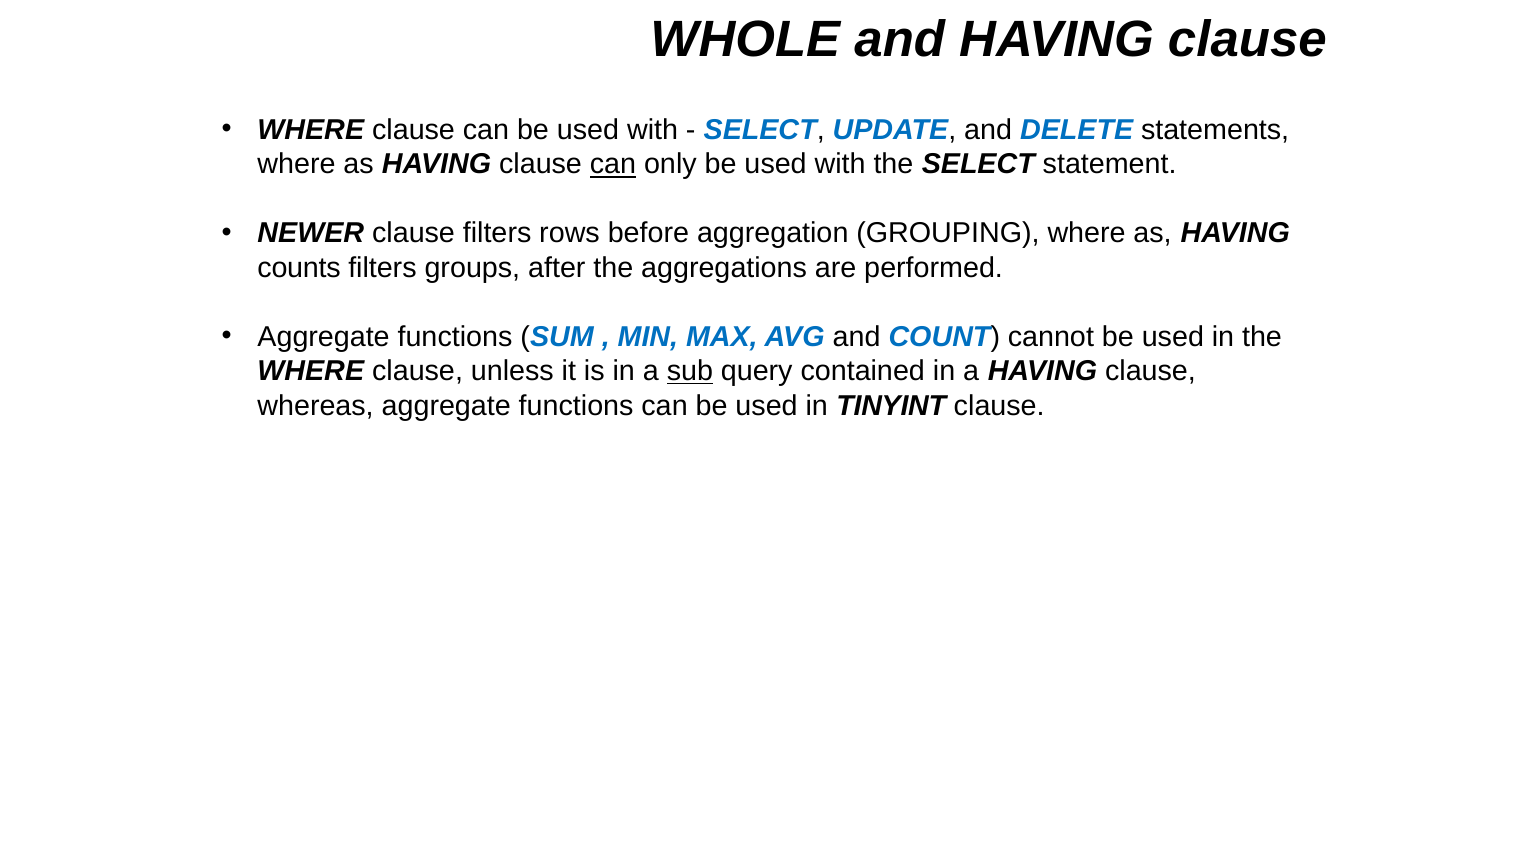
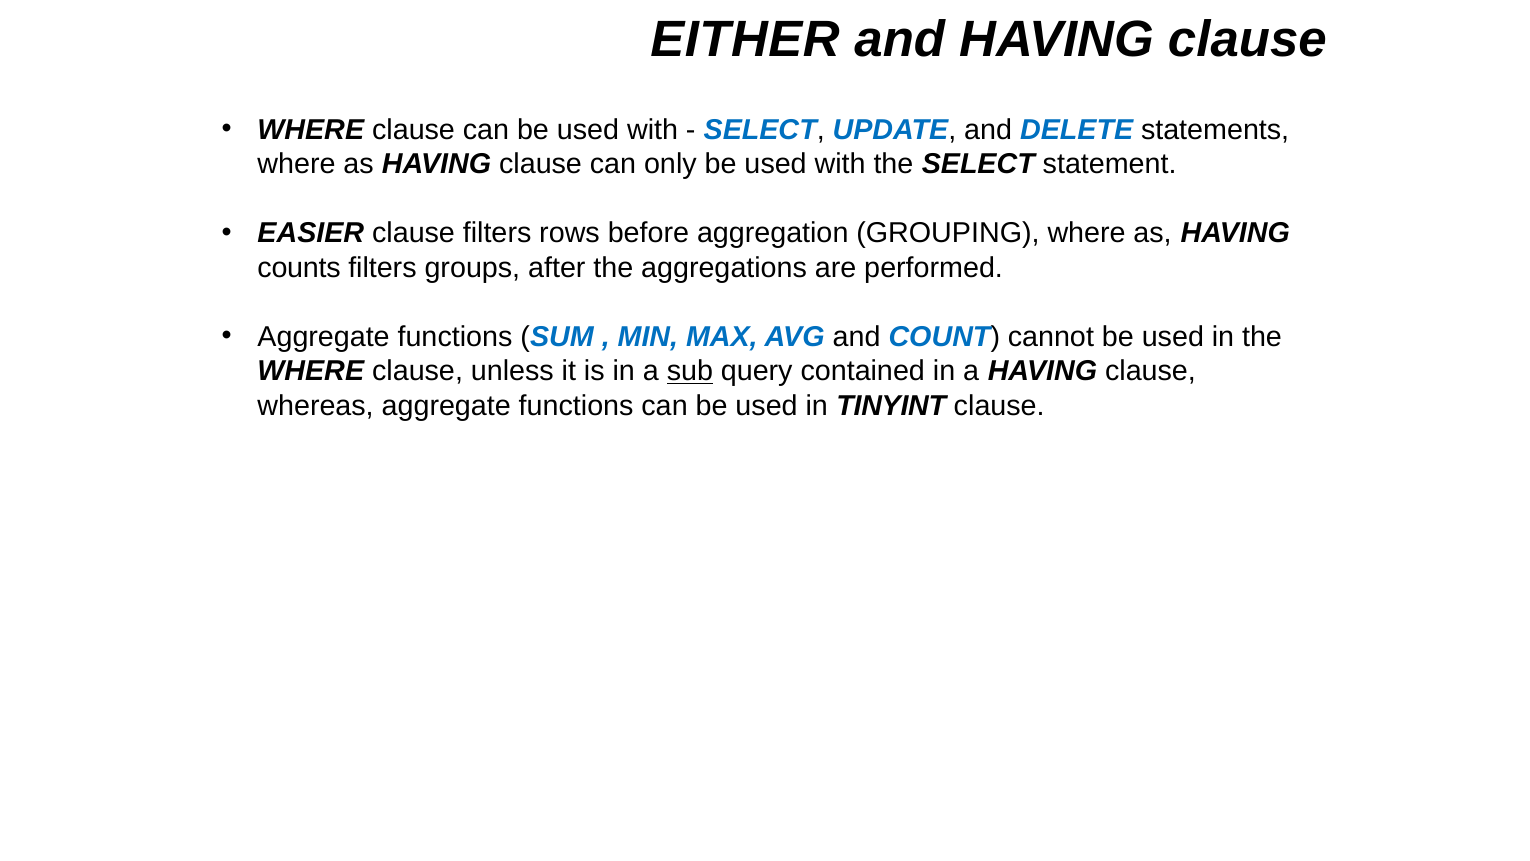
WHOLE: WHOLE -> EITHER (745, 40)
can underline: present -> none (613, 164)
NEWER: NEWER -> EASIER (311, 233)
